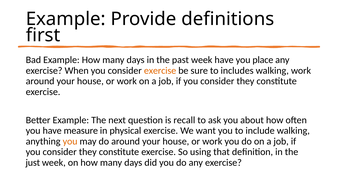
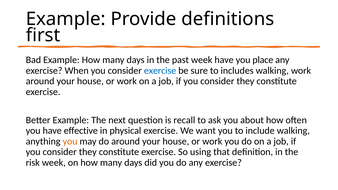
exercise colour: orange -> blue (160, 71)
measure: measure -> eﬀective (81, 131)
just: just -> risk (33, 163)
